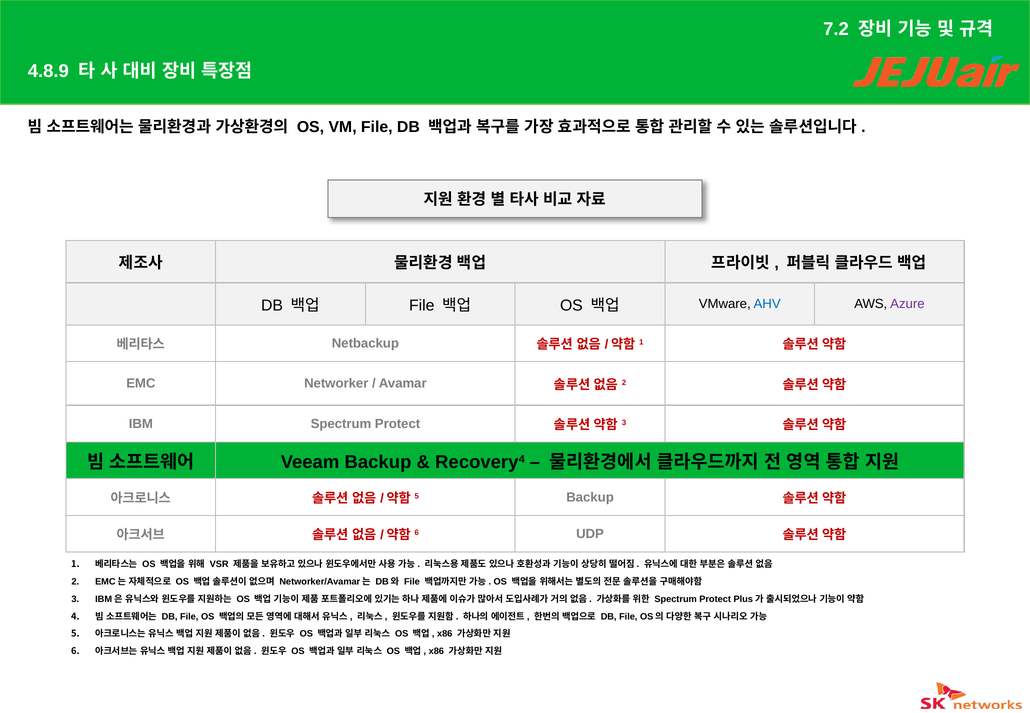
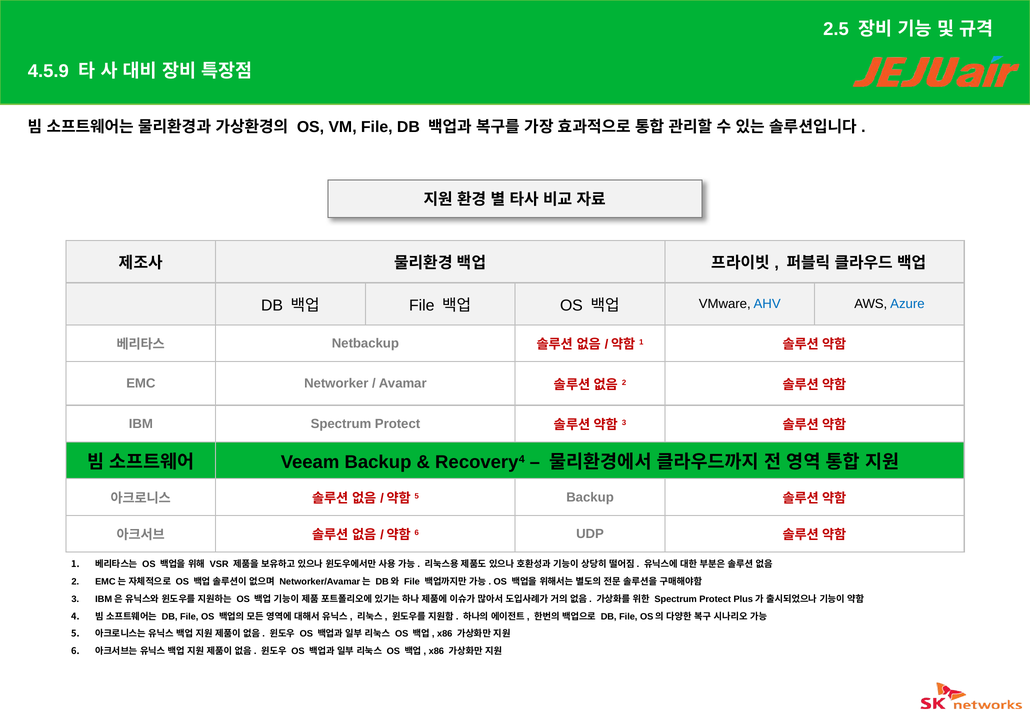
7.2: 7.2 -> 2.5 (836, 29)
4.8.9: 4.8.9 -> 4.5.9 (48, 71)
Azure colour: purple -> blue (907, 304)
